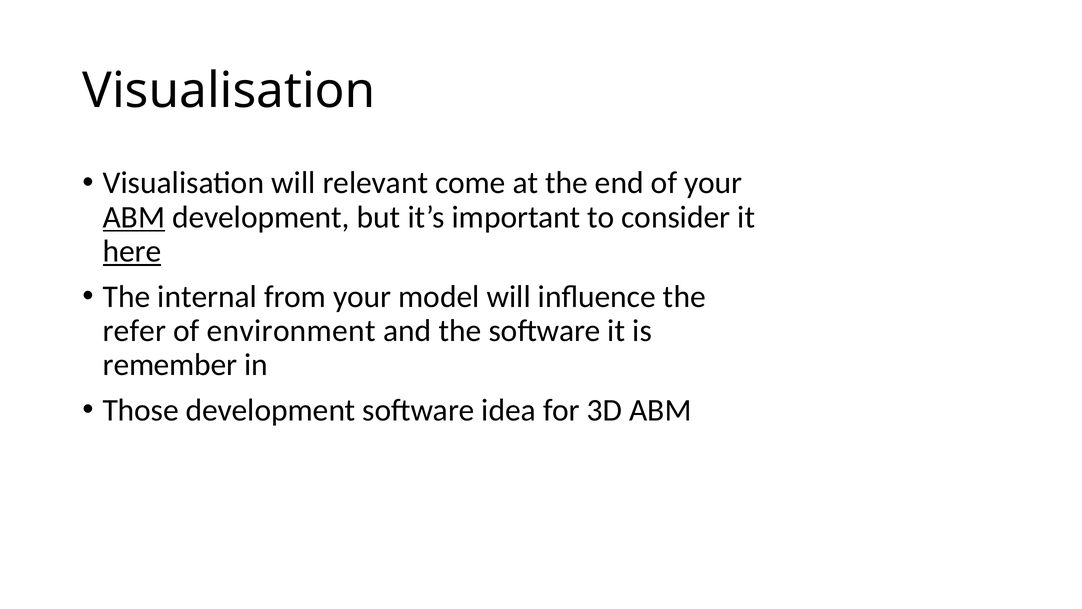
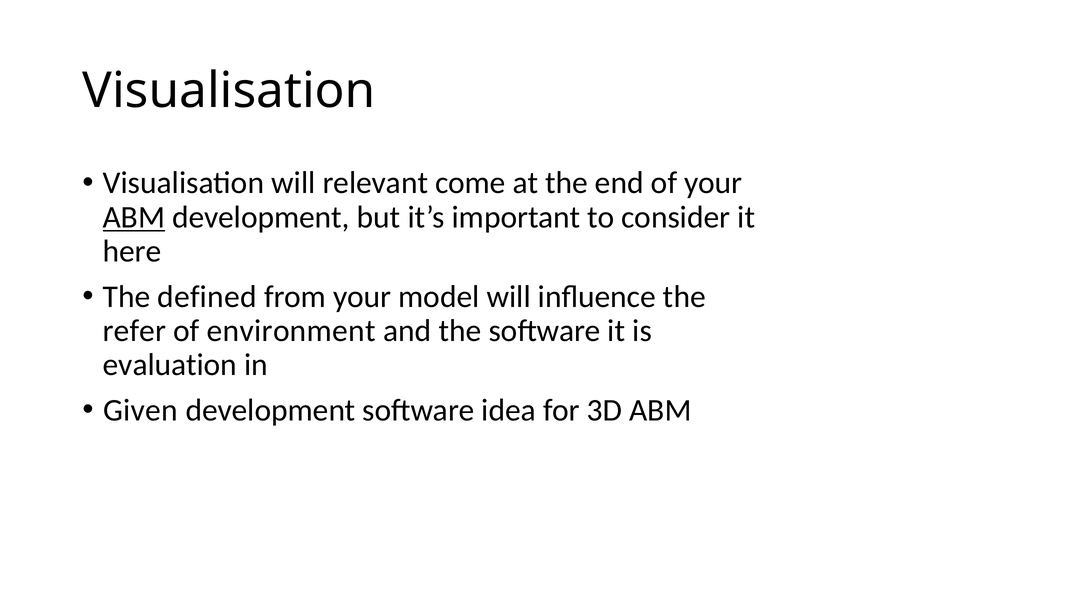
here underline: present -> none (132, 251)
internal: internal -> defined (207, 296)
remember: remember -> evaluation (170, 365)
Those: Those -> Given (140, 410)
